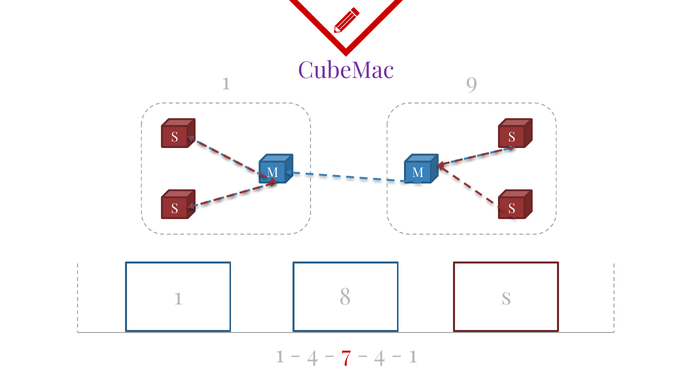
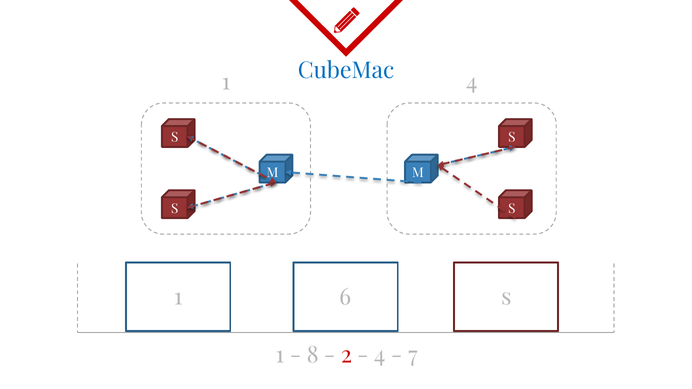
CubeMac colour: purple -> blue (346, 71)
1 9: 9 -> 4 (472, 82)
8: 8 -> 6 (345, 298)
4: 4 -> 8 (313, 356)
7: 7 -> 2 (346, 356)
1: 1 -> 7 (413, 356)
